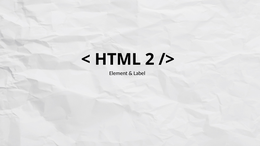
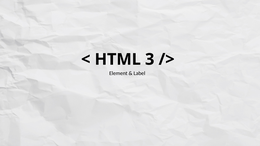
2: 2 -> 3 (150, 59)
